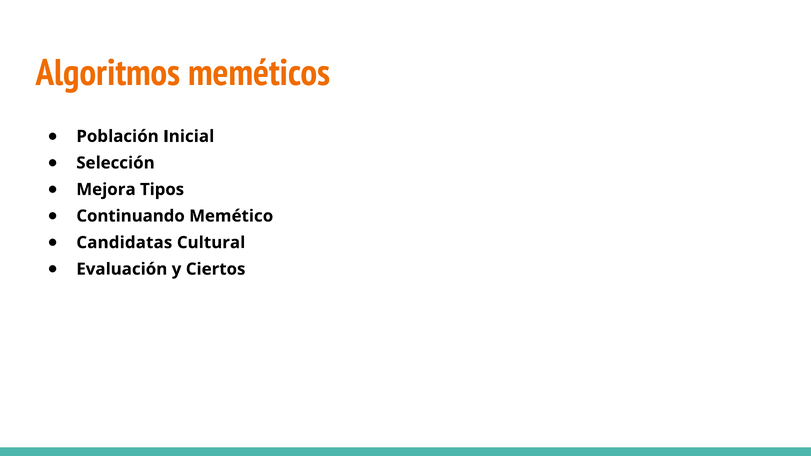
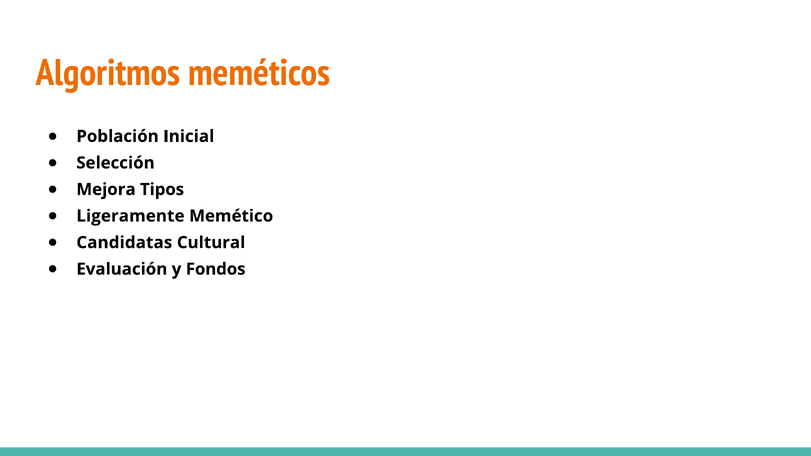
Continuando: Continuando -> Ligeramente (130, 216)
Ciertos: Ciertos -> Fondos (216, 269)
